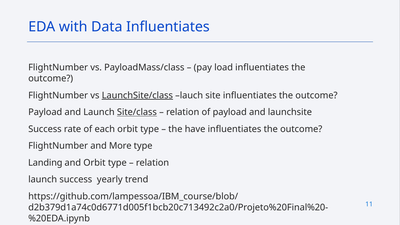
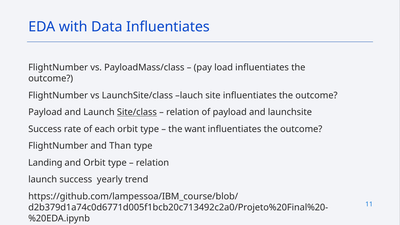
LaunchSite/class underline: present -> none (137, 95)
have: have -> want (195, 129)
More: More -> Than (120, 146)
